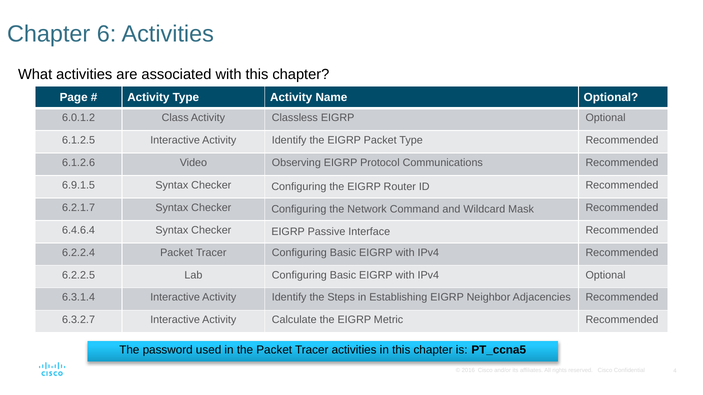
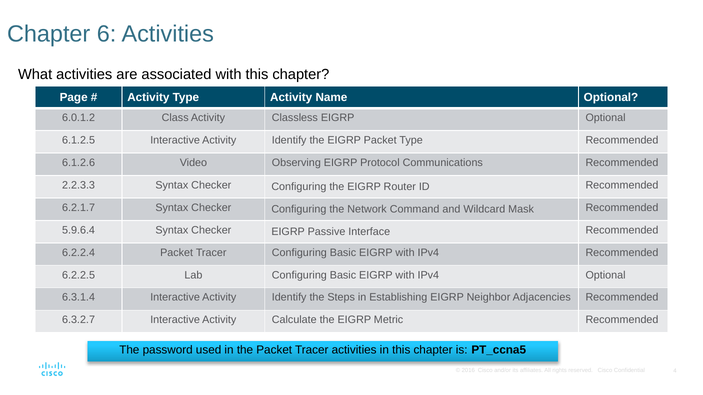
6.9.1.5: 6.9.1.5 -> 2.2.3.3 (79, 185)
6.4.6.4: 6.4.6.4 -> 5.9.6.4 (79, 230)
